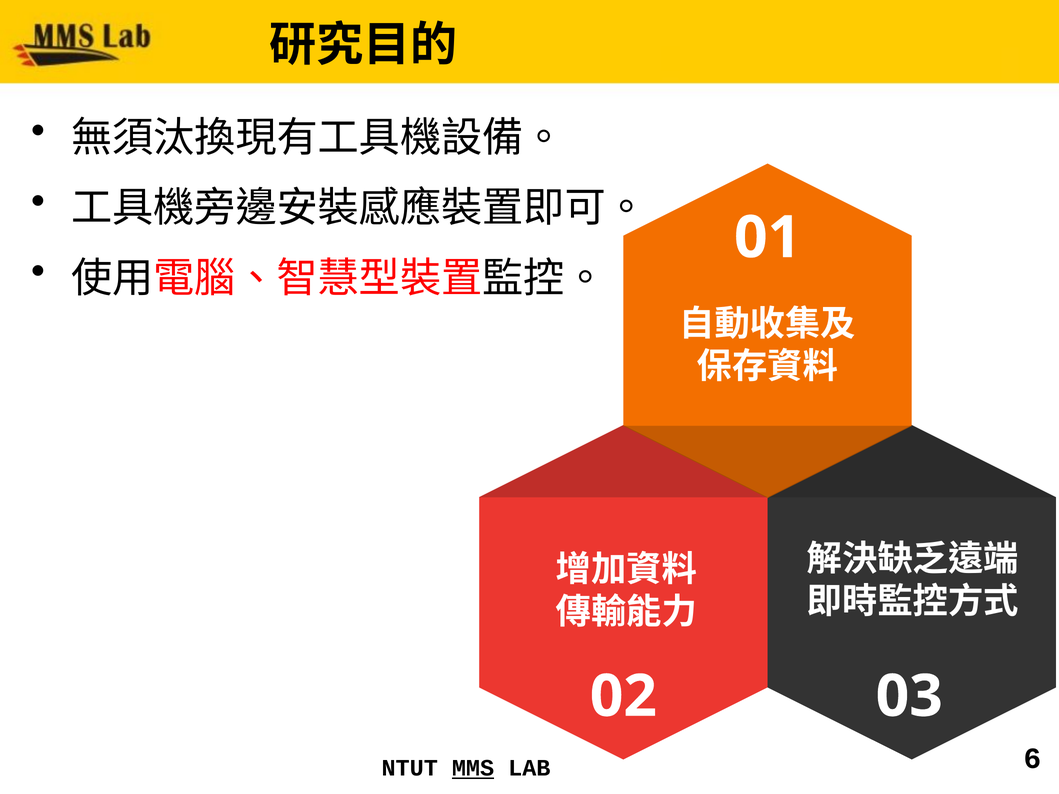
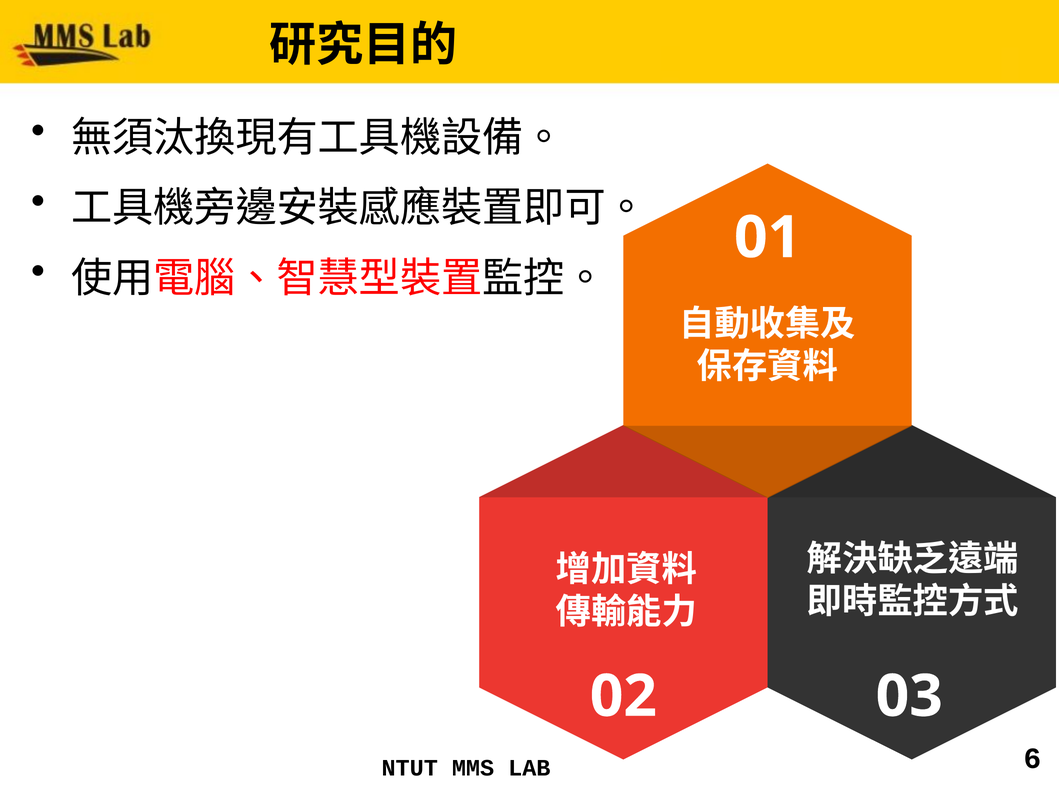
MMS underline: present -> none (473, 768)
